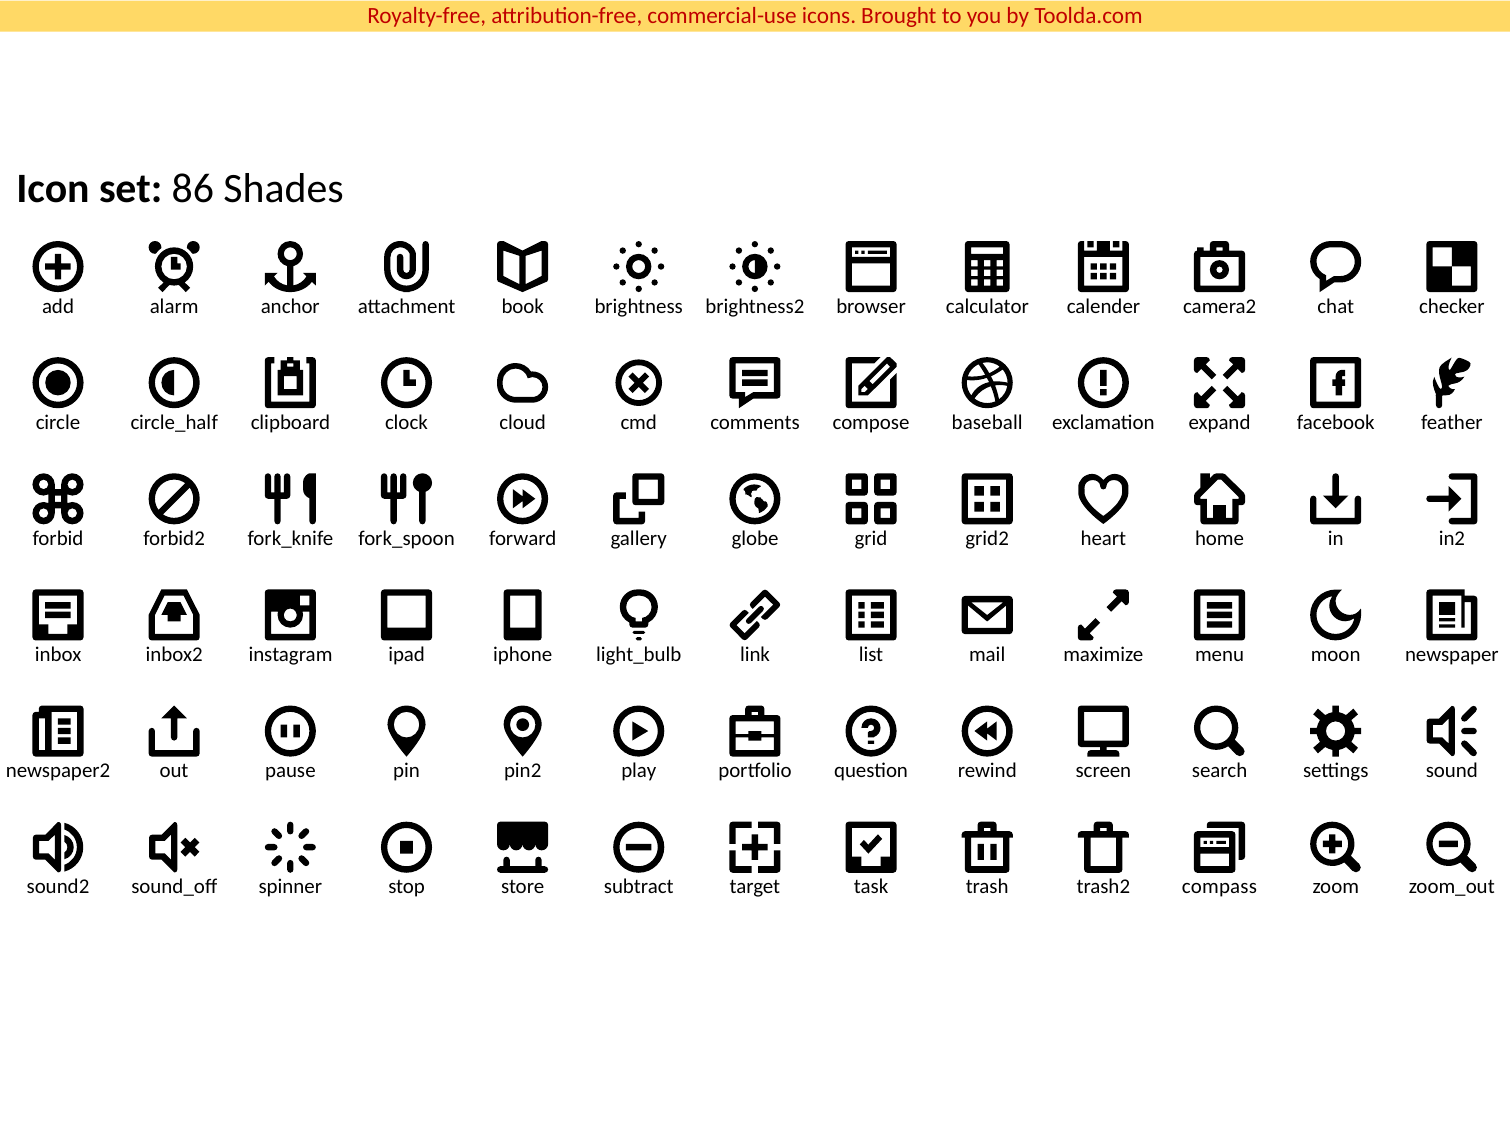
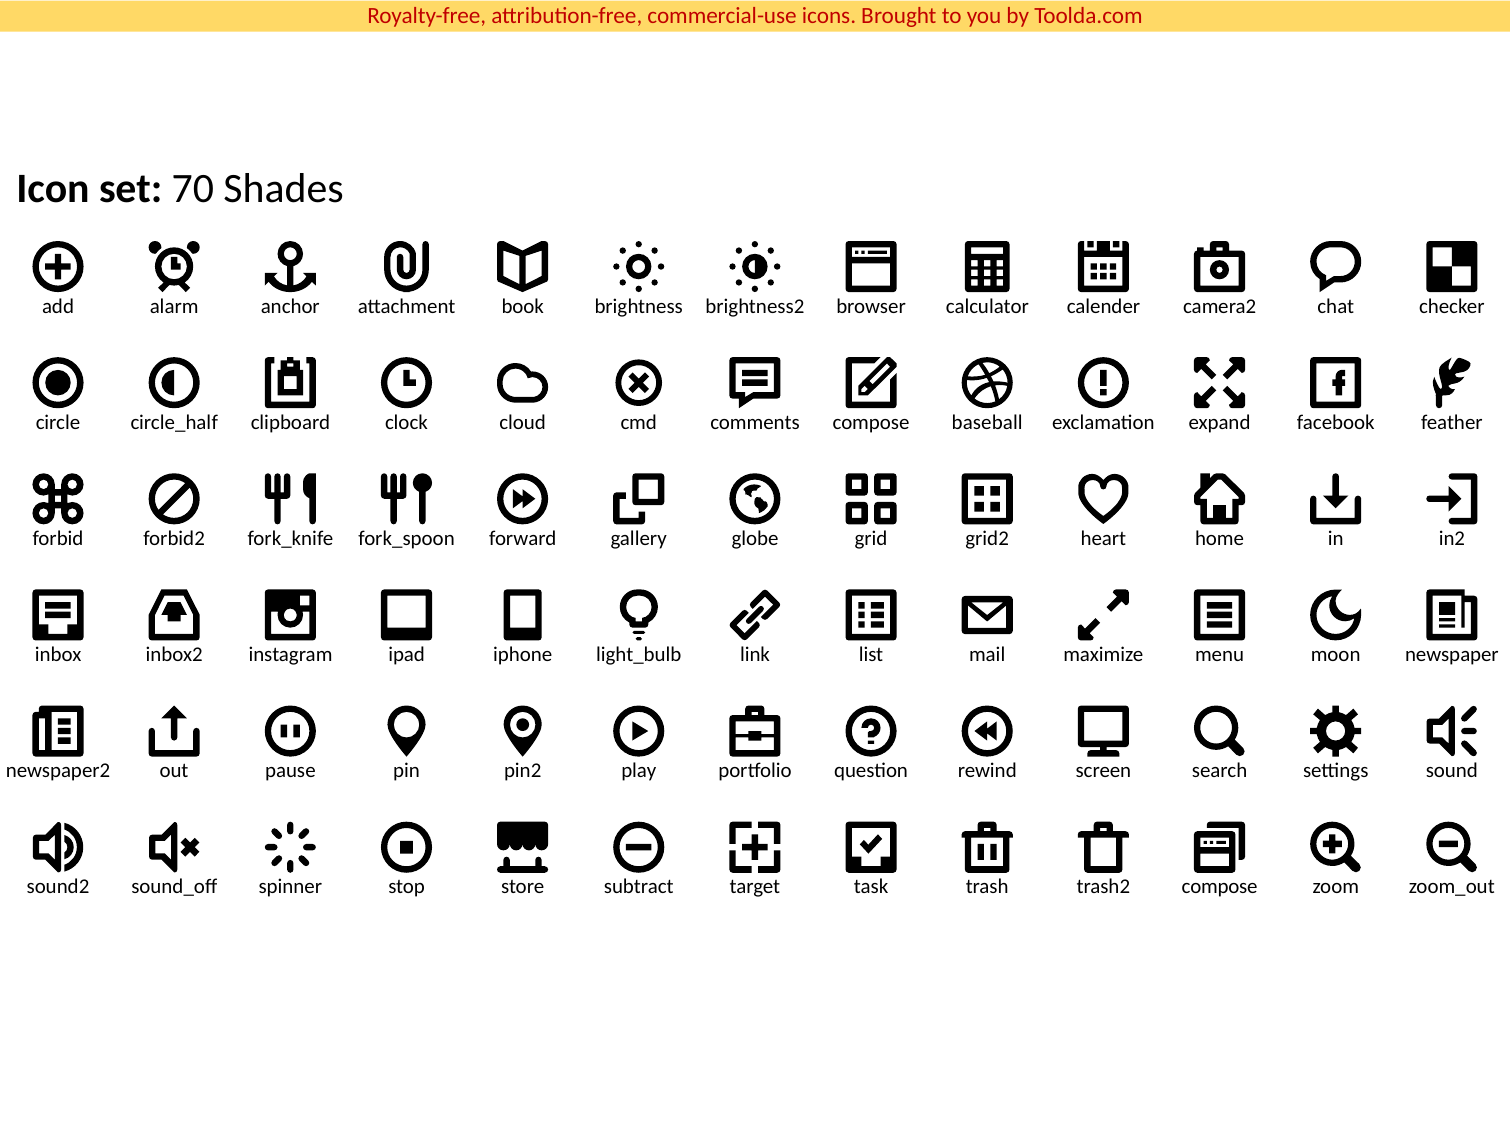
86: 86 -> 70 (193, 188)
trash2 compass: compass -> compose (1220, 887)
